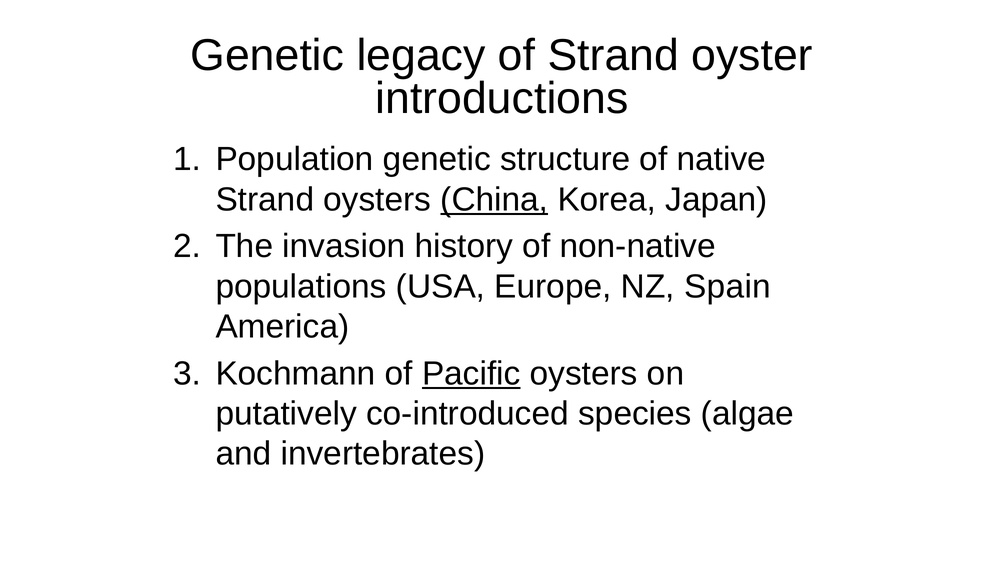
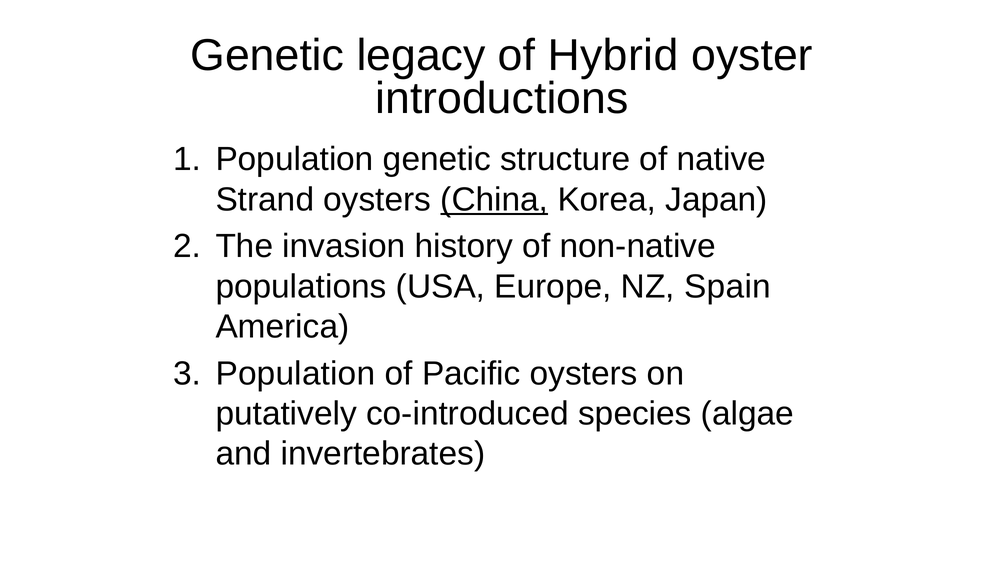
of Strand: Strand -> Hybrid (613, 56)
Kochmann: Kochmann -> Population (295, 373)
Pacific underline: present -> none (471, 373)
